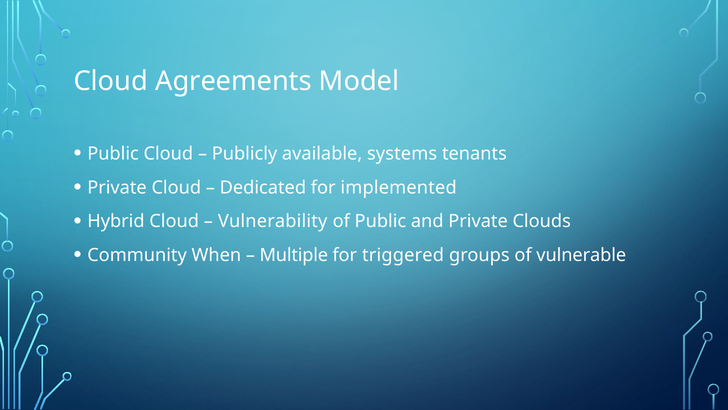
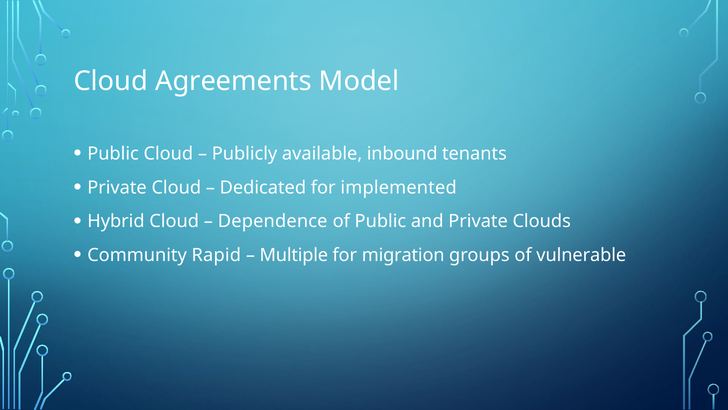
systems: systems -> inbound (402, 154)
Vulnerability: Vulnerability -> Dependence (273, 221)
When: When -> Rapid (216, 255)
triggered: triggered -> migration (403, 255)
